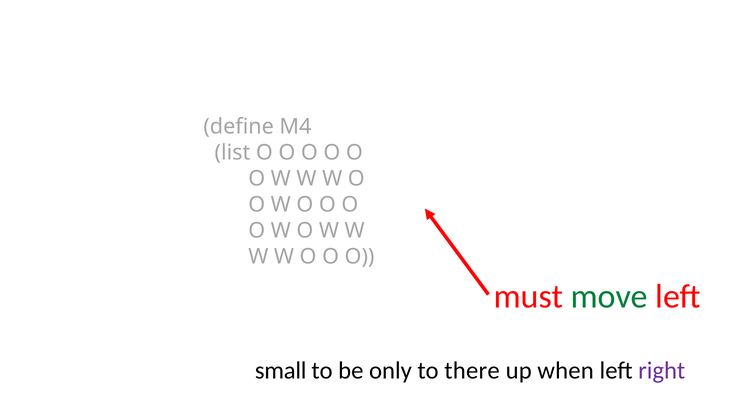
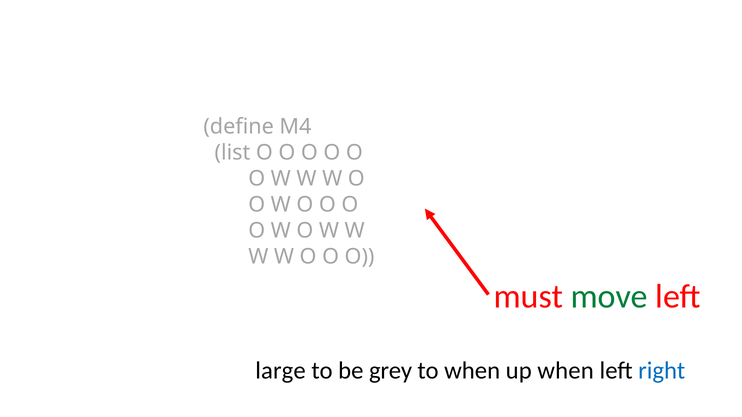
small: small -> large (281, 371)
only: only -> grey (391, 371)
to there: there -> when (472, 371)
right colour: purple -> blue (662, 371)
